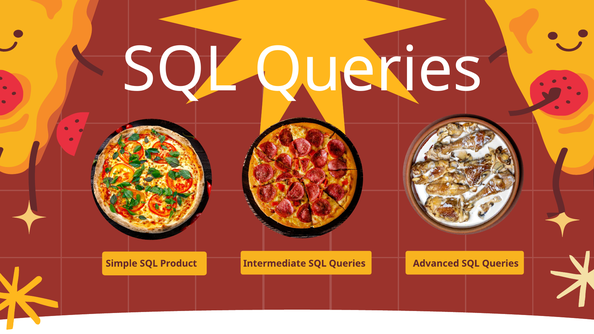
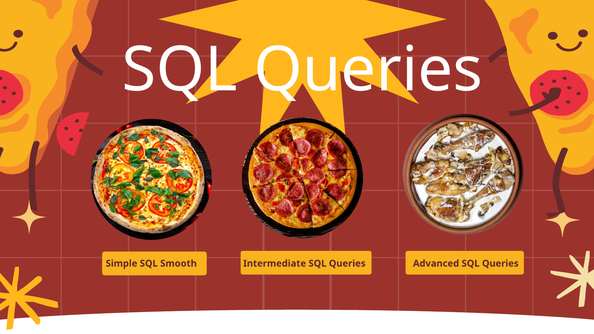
Product: Product -> Smooth (179, 264)
